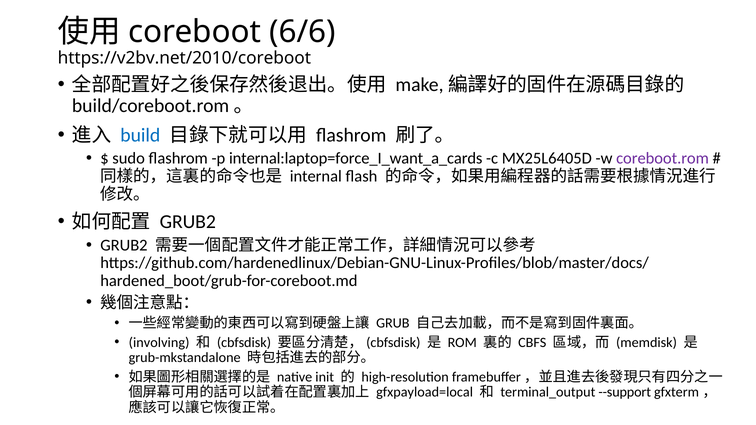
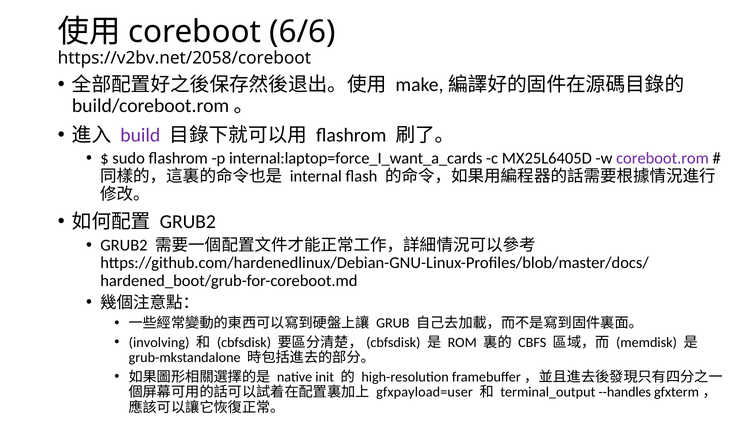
https://v2bv.net/2010/coreboot: https://v2bv.net/2010/coreboot -> https://v2bv.net/2058/coreboot (184, 58)
build colour: blue -> purple (140, 135)
gfxpayload=local: gfxpayload=local -> gfxpayload=user (425, 392)
--support: --support -> --handles (625, 392)
